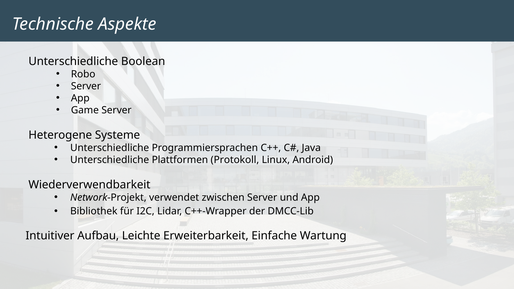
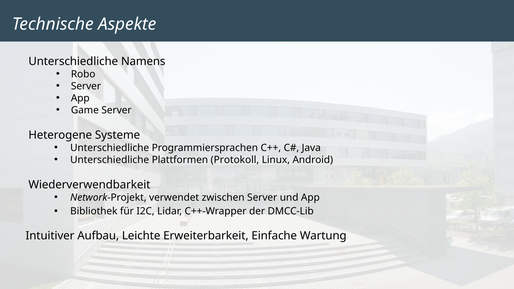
Boolean: Boolean -> Namens (143, 61)
